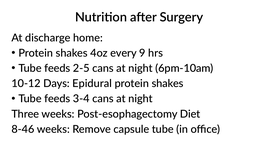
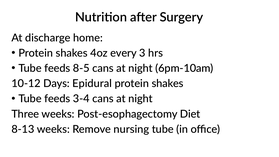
9: 9 -> 3 (142, 53)
2-5: 2-5 -> 8-5 (81, 68)
8-46: 8-46 -> 8-13 (23, 129)
capsule: capsule -> nursing (131, 129)
